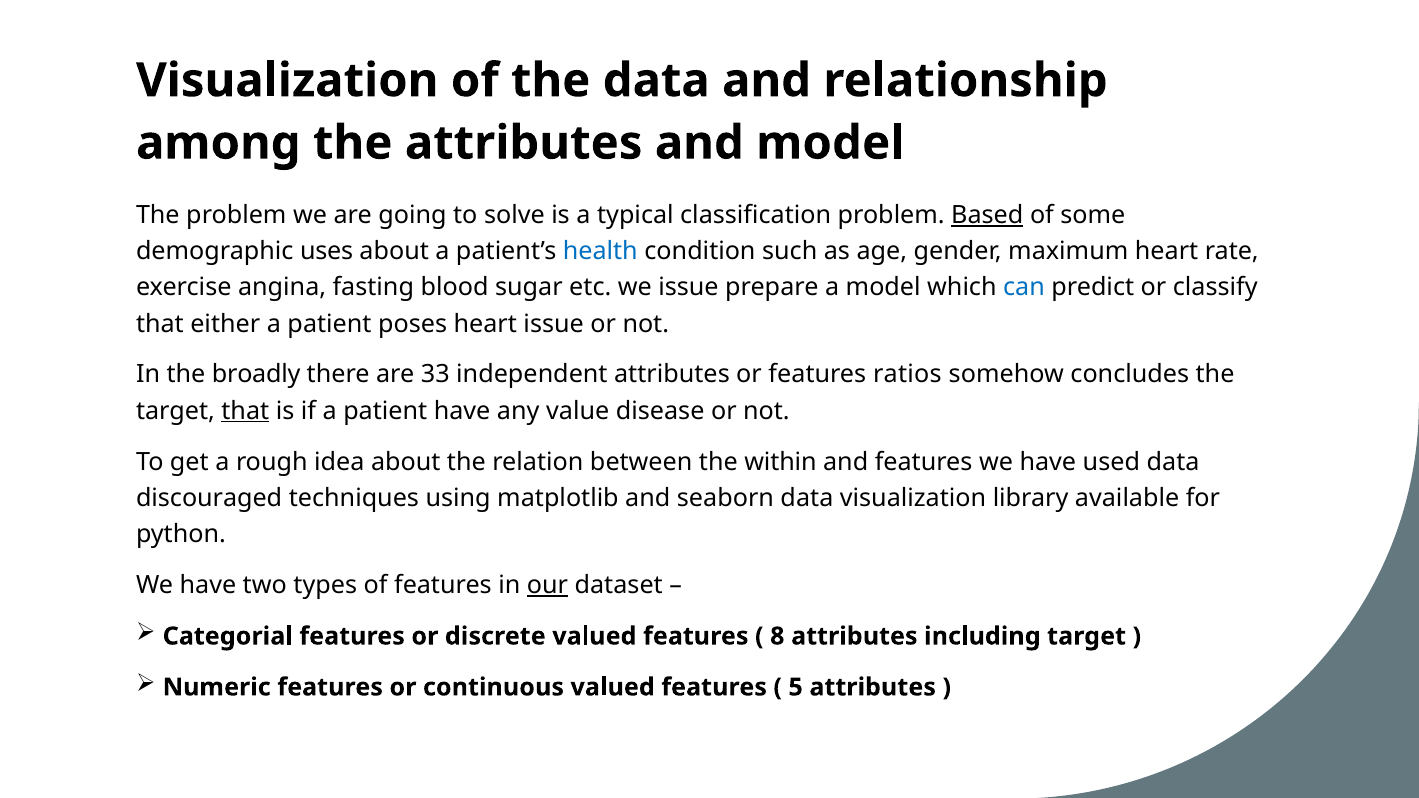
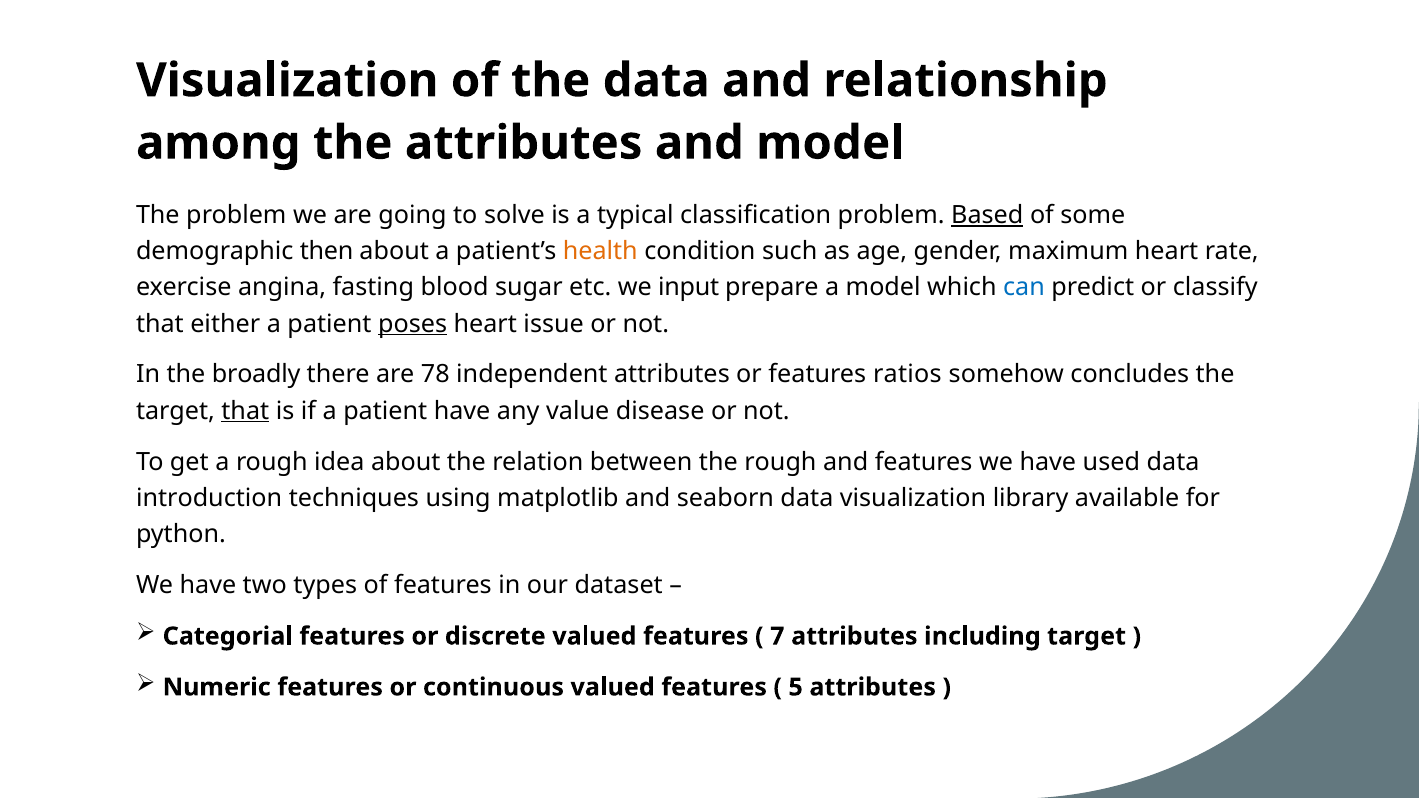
uses: uses -> then (327, 251)
health colour: blue -> orange (600, 251)
we issue: issue -> input (689, 288)
poses underline: none -> present (413, 324)
33: 33 -> 78 (435, 375)
the within: within -> rough (780, 462)
discouraged: discouraged -> introduction (209, 498)
our underline: present -> none (547, 585)
8: 8 -> 7 (777, 636)
